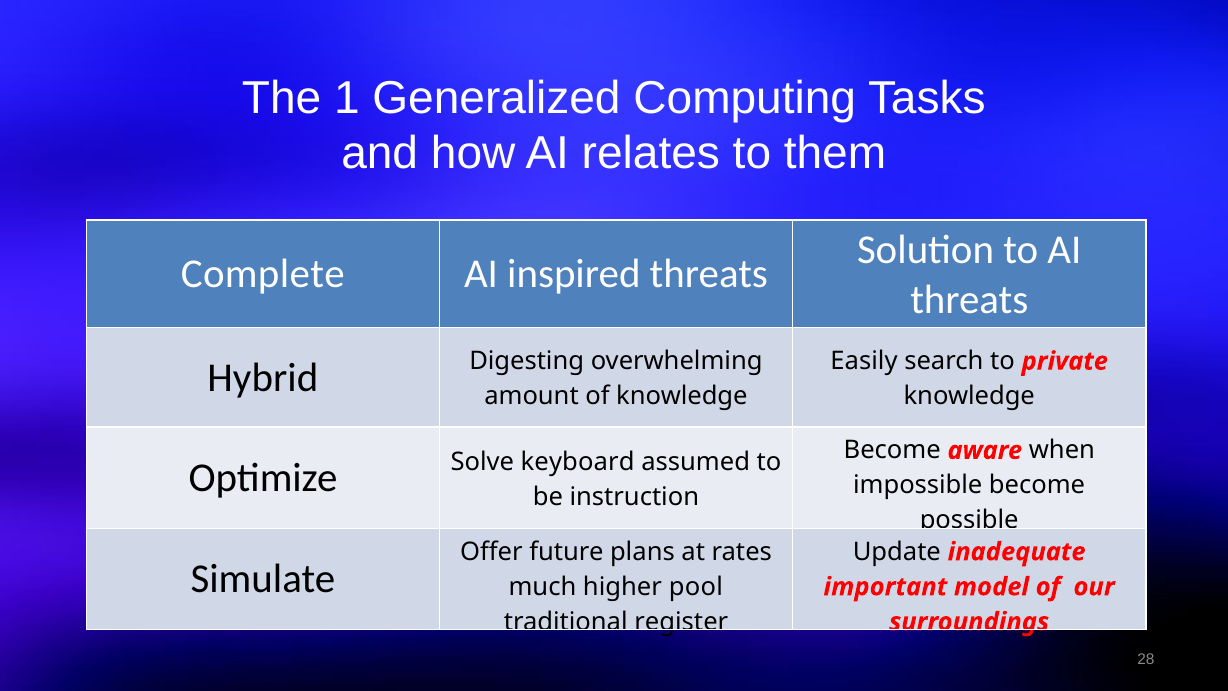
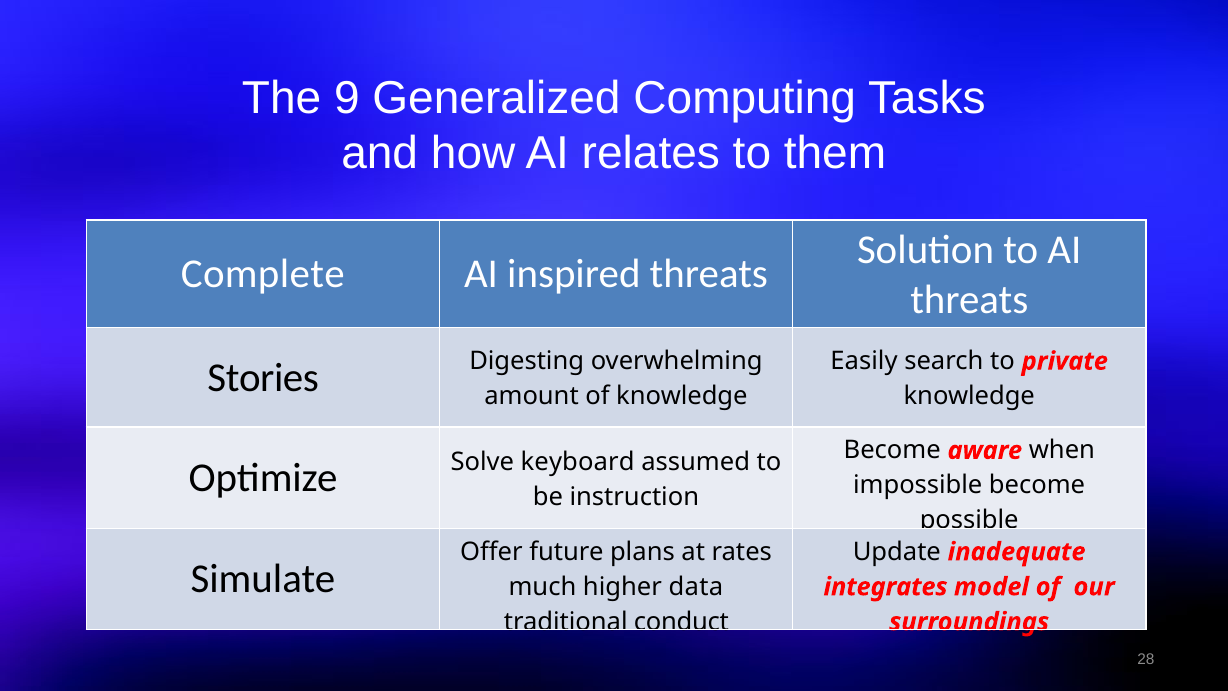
1: 1 -> 9 (347, 98)
Hybrid: Hybrid -> Stories (263, 378)
pool: pool -> data (696, 587)
important: important -> integrates (886, 587)
register: register -> conduct (681, 622)
